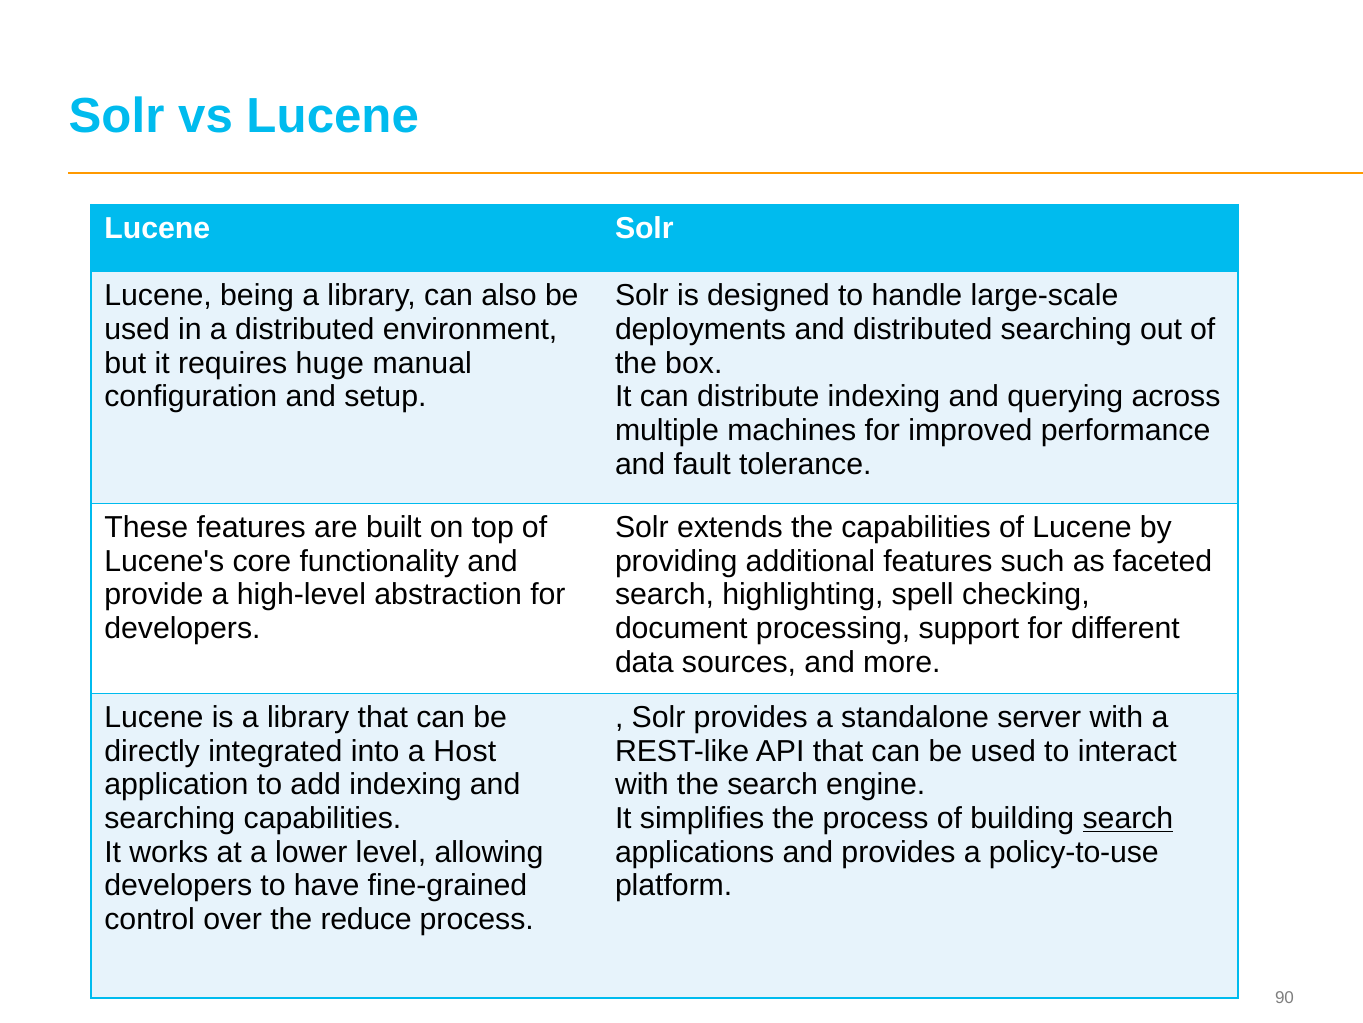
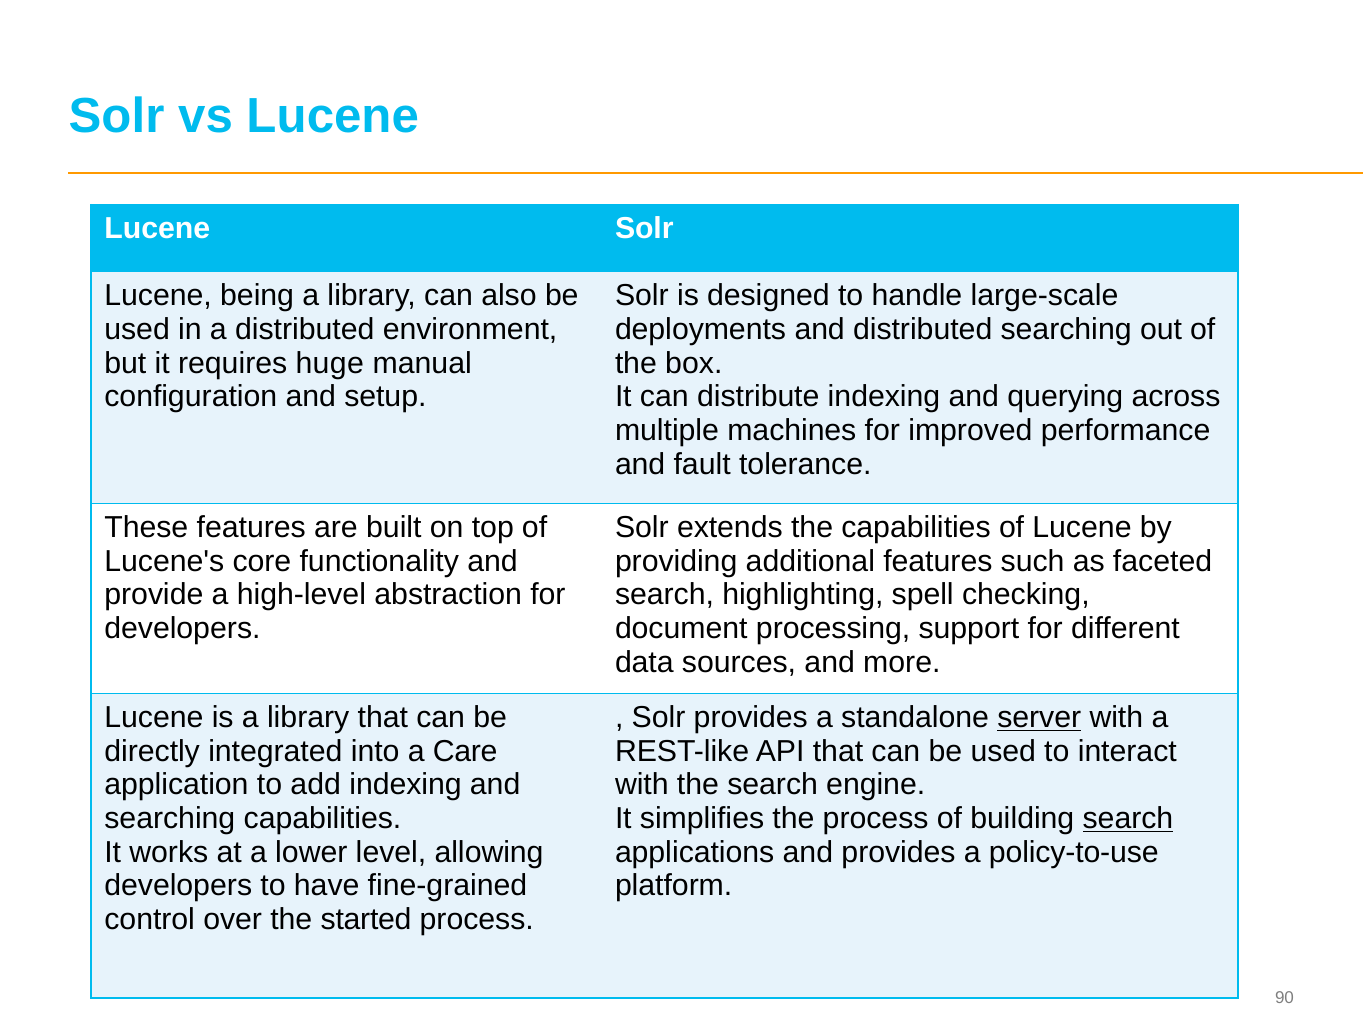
server underline: none -> present (1039, 717)
Host: Host -> Care (465, 751)
reduce: reduce -> started (366, 919)
